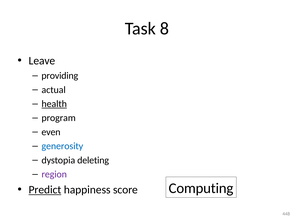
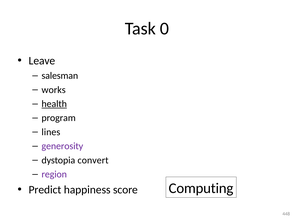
8: 8 -> 0 (165, 28)
providing: providing -> salesman (60, 76)
actual: actual -> works (54, 90)
even: even -> lines (51, 132)
generosity colour: blue -> purple (62, 146)
deleting: deleting -> convert (93, 160)
Predict underline: present -> none (45, 189)
